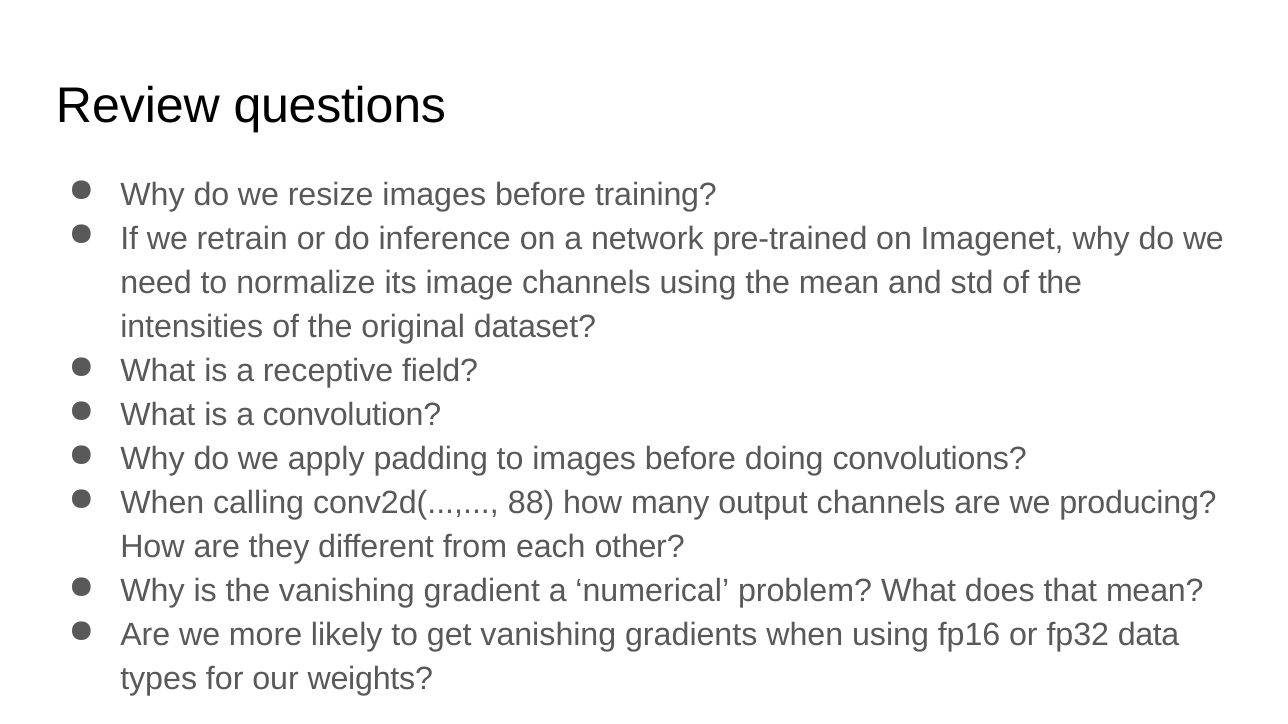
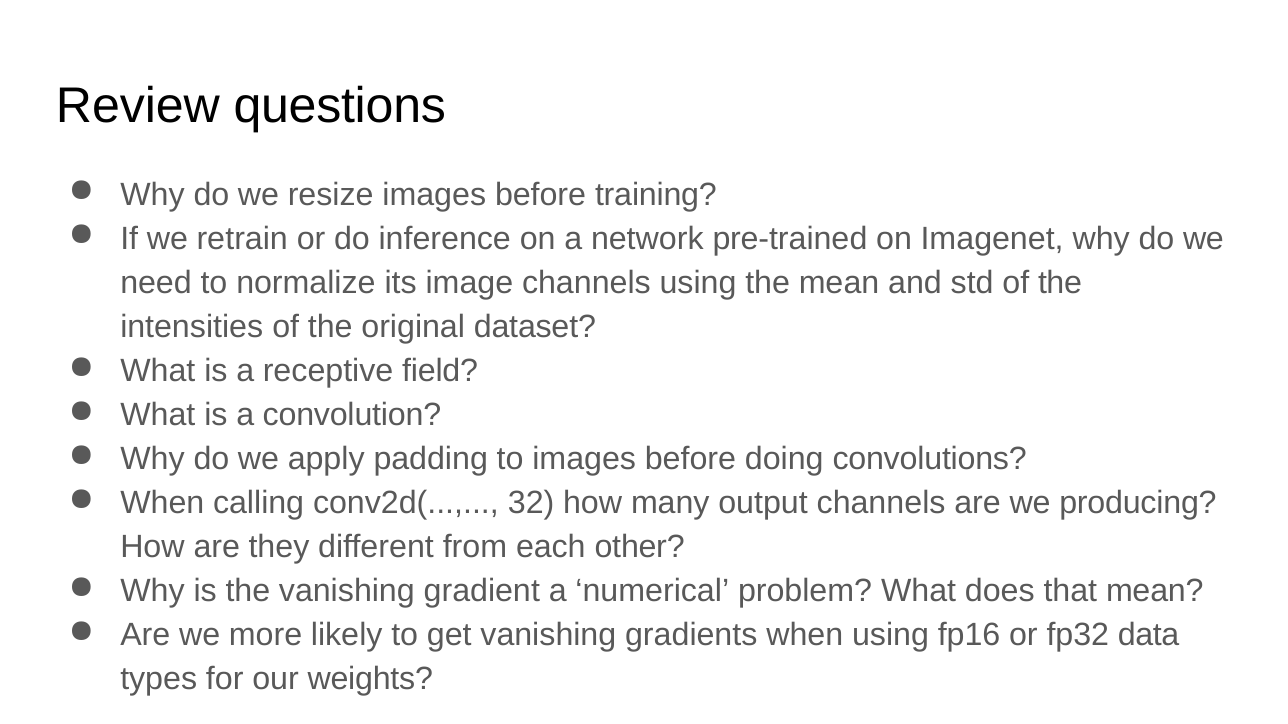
88: 88 -> 32 (531, 504)
